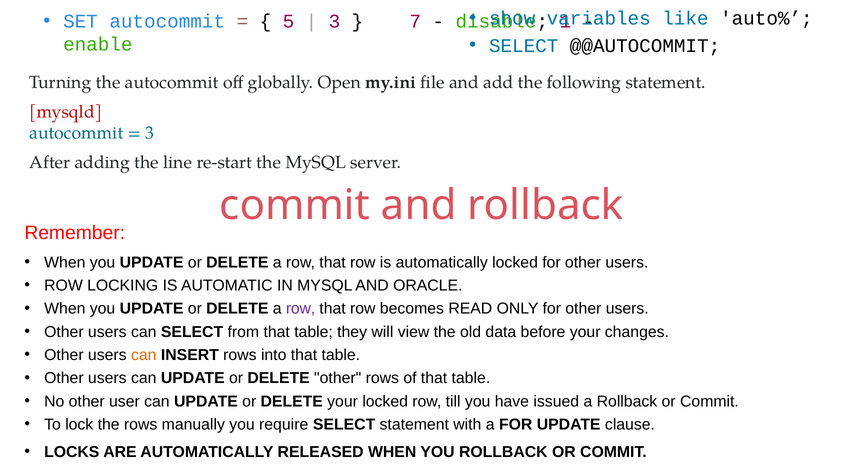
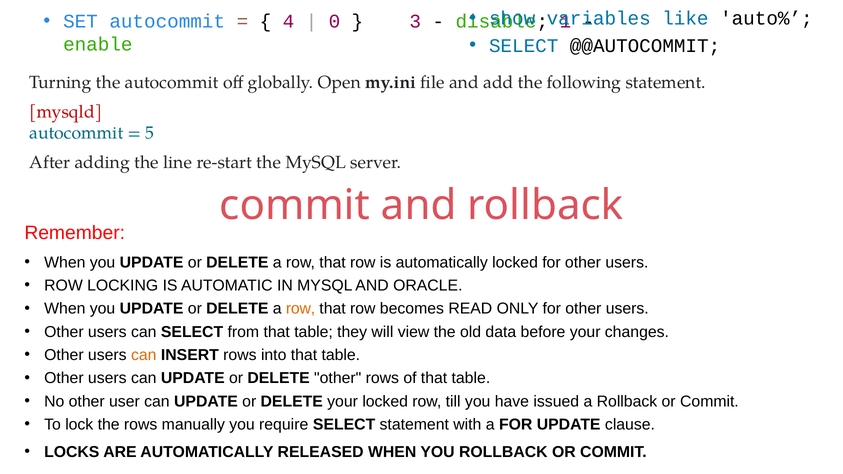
5: 5 -> 4 (289, 21)
3: 3 -> 0 (334, 21)
7: 7 -> 3 (415, 21)
3: 3 -> 5 (150, 133)
row colour: purple -> orange (301, 309)
